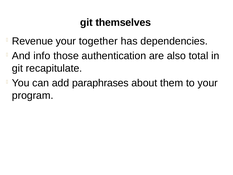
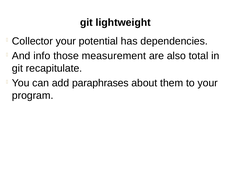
themselves: themselves -> lightweight (123, 22)
Revenue: Revenue -> Collector (32, 41)
together: together -> potential (98, 41)
authentication: authentication -> measurement (114, 56)
